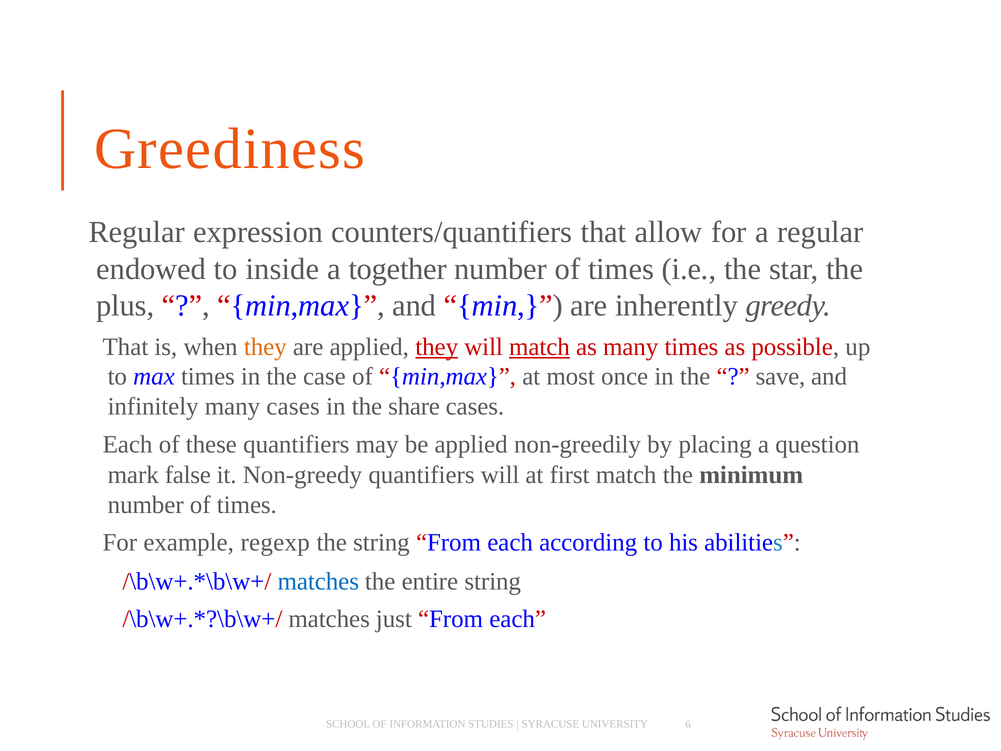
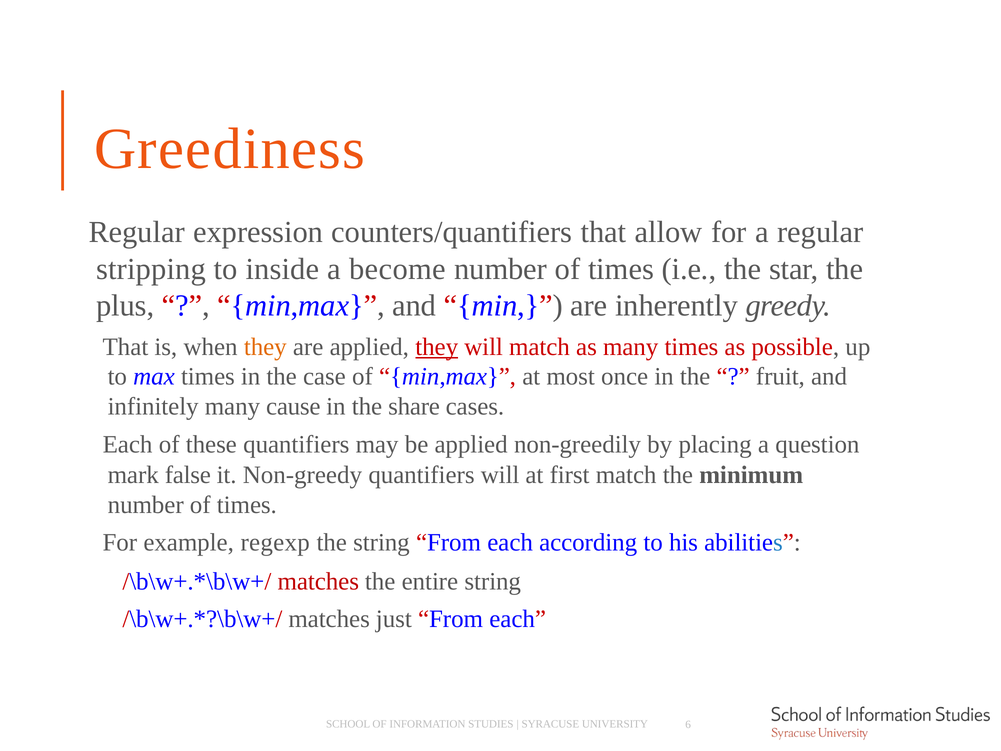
endowed: endowed -> stripping (151, 269)
together: together -> become (397, 269)
match underline: present -> none (539, 347)
save: save -> fruit (780, 376)
many cases: cases -> cause (293, 406)
matches colour: blue -> red (318, 581)
